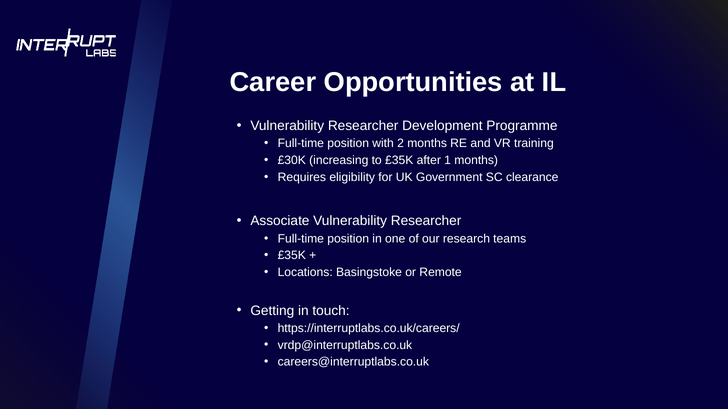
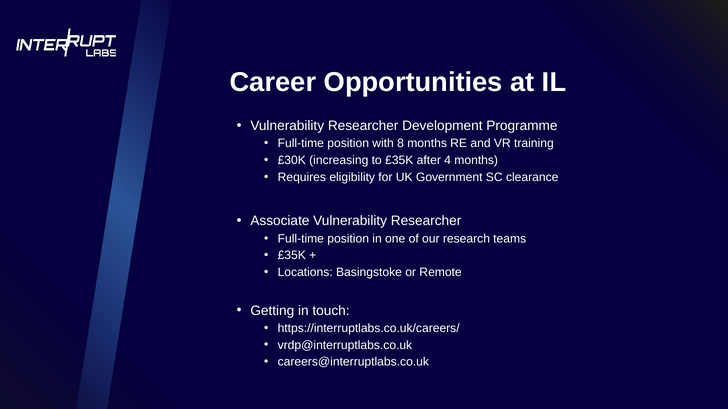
2: 2 -> 8 (401, 144)
1: 1 -> 4 (448, 160)
